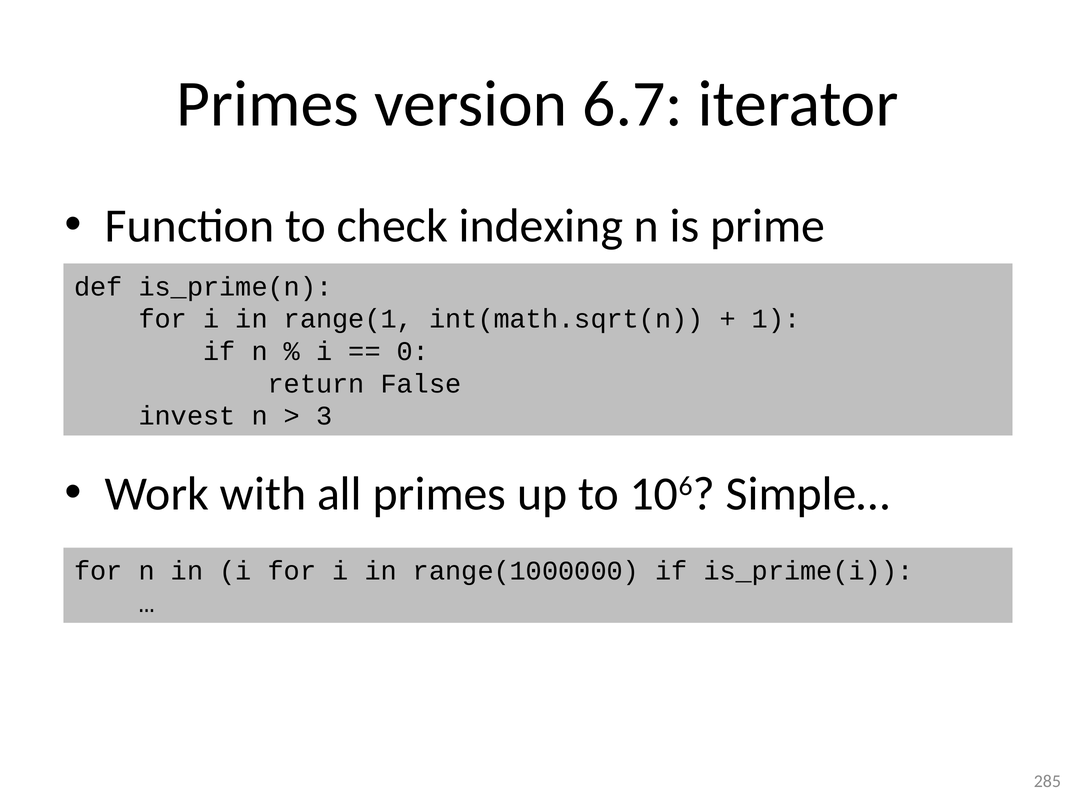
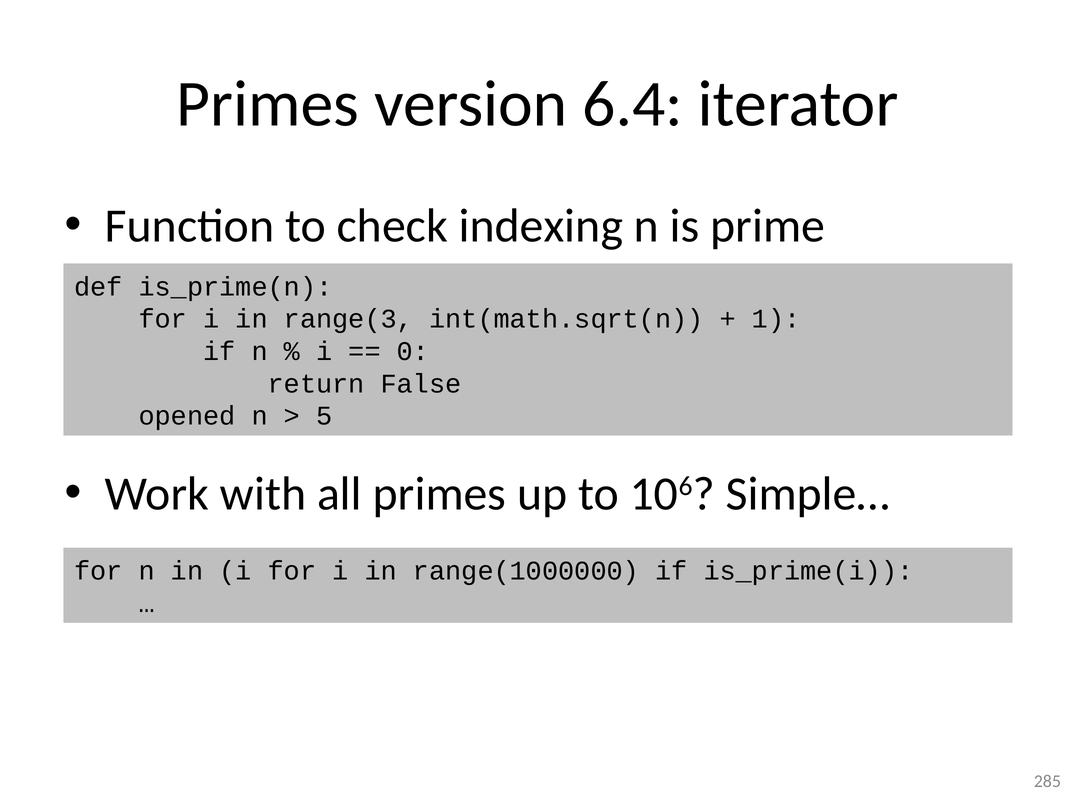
6.7: 6.7 -> 6.4 (633, 104)
range(1: range(1 -> range(3 (348, 319)
invest: invest -> opened (187, 416)
3: 3 -> 5 (324, 416)
